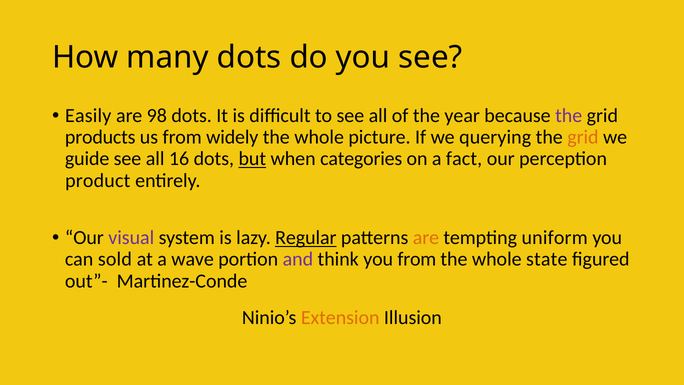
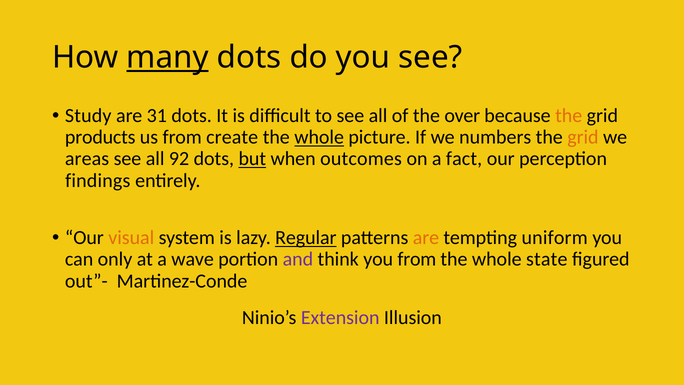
many underline: none -> present (168, 57)
Easily: Easily -> Study (88, 116)
98: 98 -> 31 (157, 116)
year: year -> over (462, 116)
the colour: purple -> orange (569, 116)
widely: widely -> create (232, 137)
whole underline: none -> present (319, 137)
querying: querying -> numbers (495, 137)
guide: guide -> areas (87, 159)
16: 16 -> 92 (179, 159)
categories: categories -> outcomes (361, 159)
product: product -> findings (98, 180)
visual colour: purple -> orange (131, 238)
sold: sold -> only (115, 259)
Extension colour: orange -> purple (340, 317)
